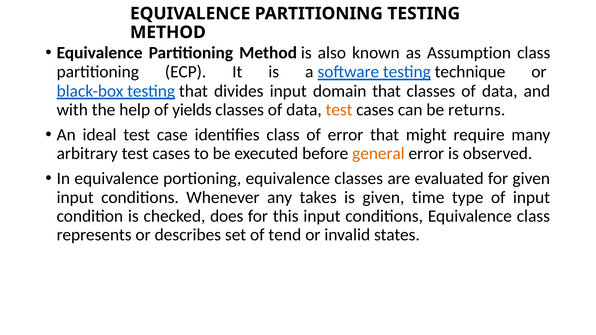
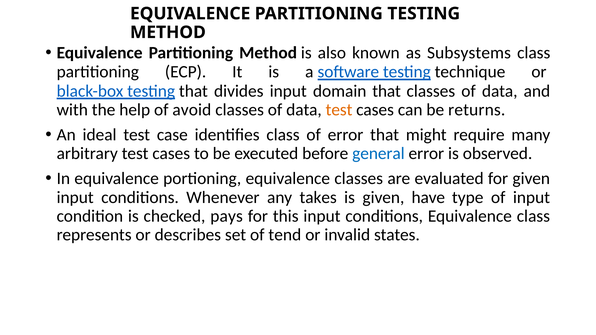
Assumption: Assumption -> Subsystems (469, 53)
yields: yields -> avoid (192, 110)
general colour: orange -> blue (378, 154)
time: time -> have (428, 197)
does: does -> pays (227, 216)
